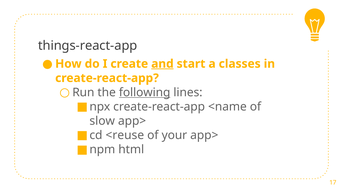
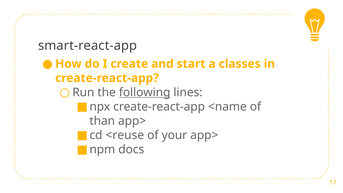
things-react-app: things-react-app -> smart-react-app (88, 46)
and underline: present -> none (162, 64)
slow: slow -> than (102, 121)
html: html -> docs (131, 149)
